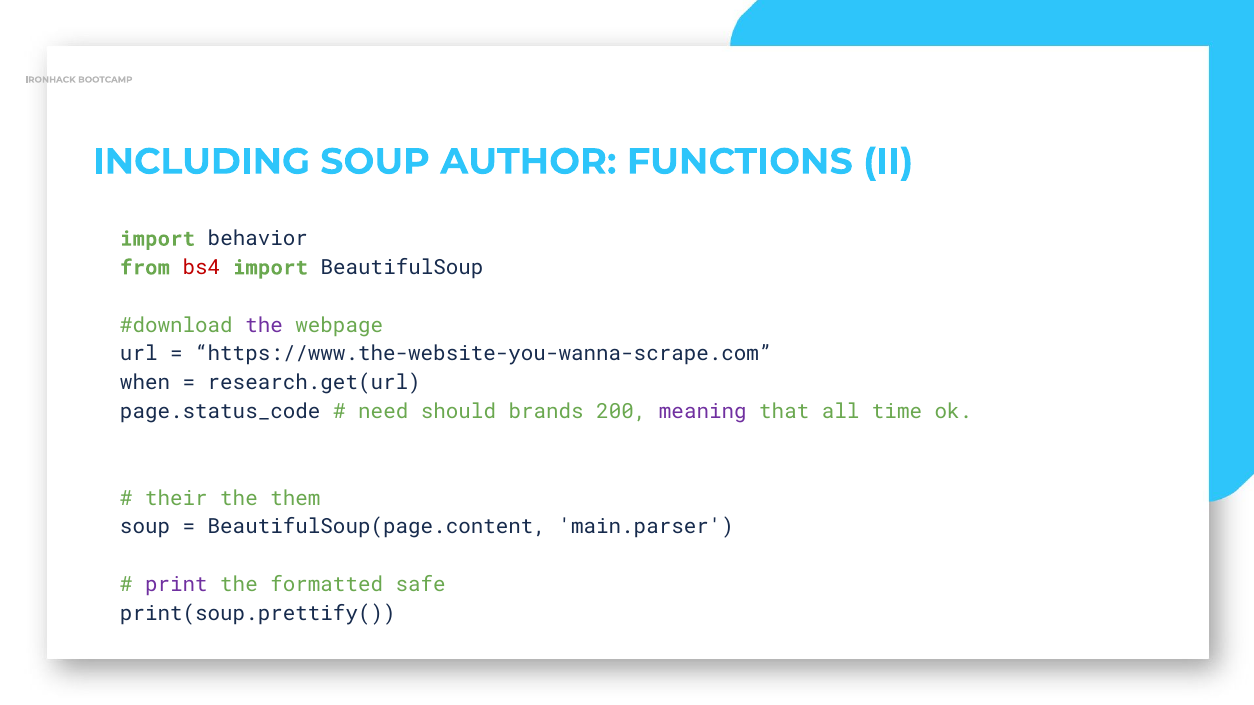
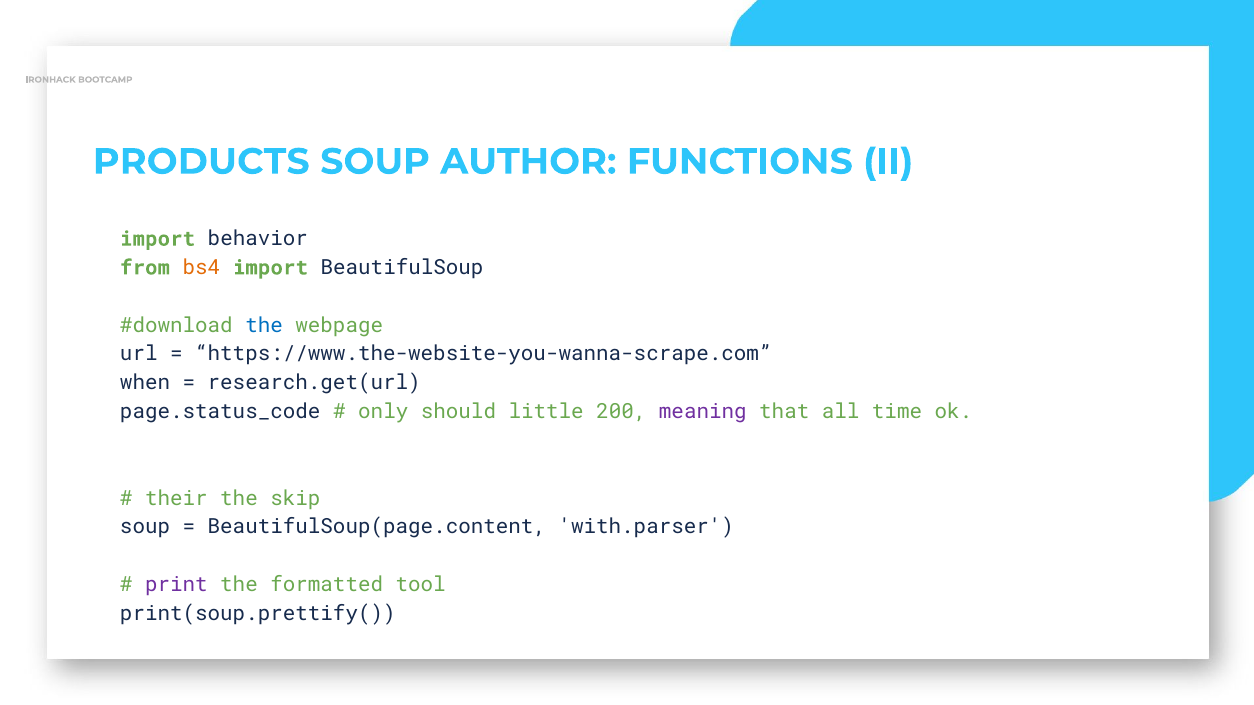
INCLUDING: INCLUDING -> PRODUCTS (201, 162)
bs4 colour: red -> orange (201, 268)
the colour: purple -> blue (264, 325)
need: need -> only (383, 412)
brands: brands -> little (546, 412)
them: them -> skip (295, 498)
main.parser: main.parser -> with.parser (646, 527)
safe: safe -> tool (421, 585)
